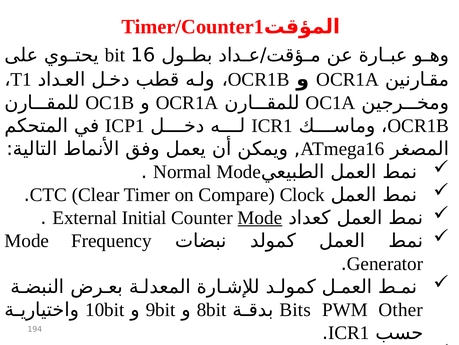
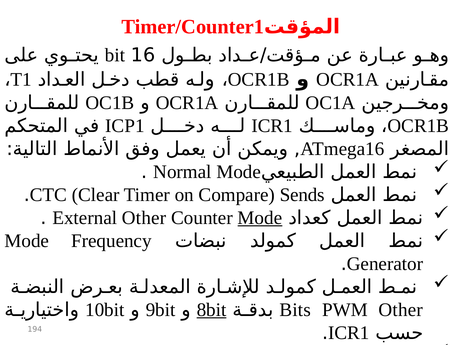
Clock: Clock -> Sends (302, 194)
External Initial: Initial -> Other (144, 217)
8bit underline: none -> present (212, 309)
